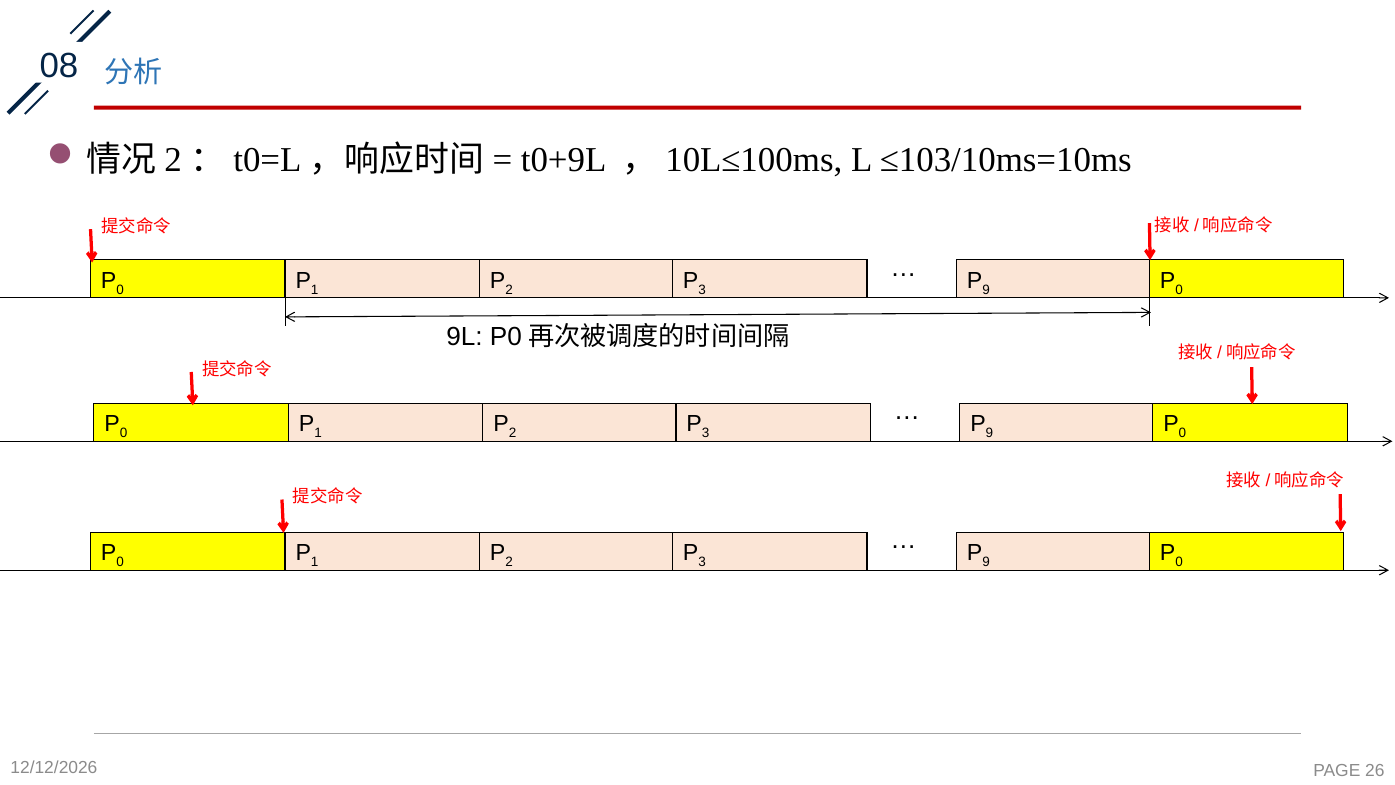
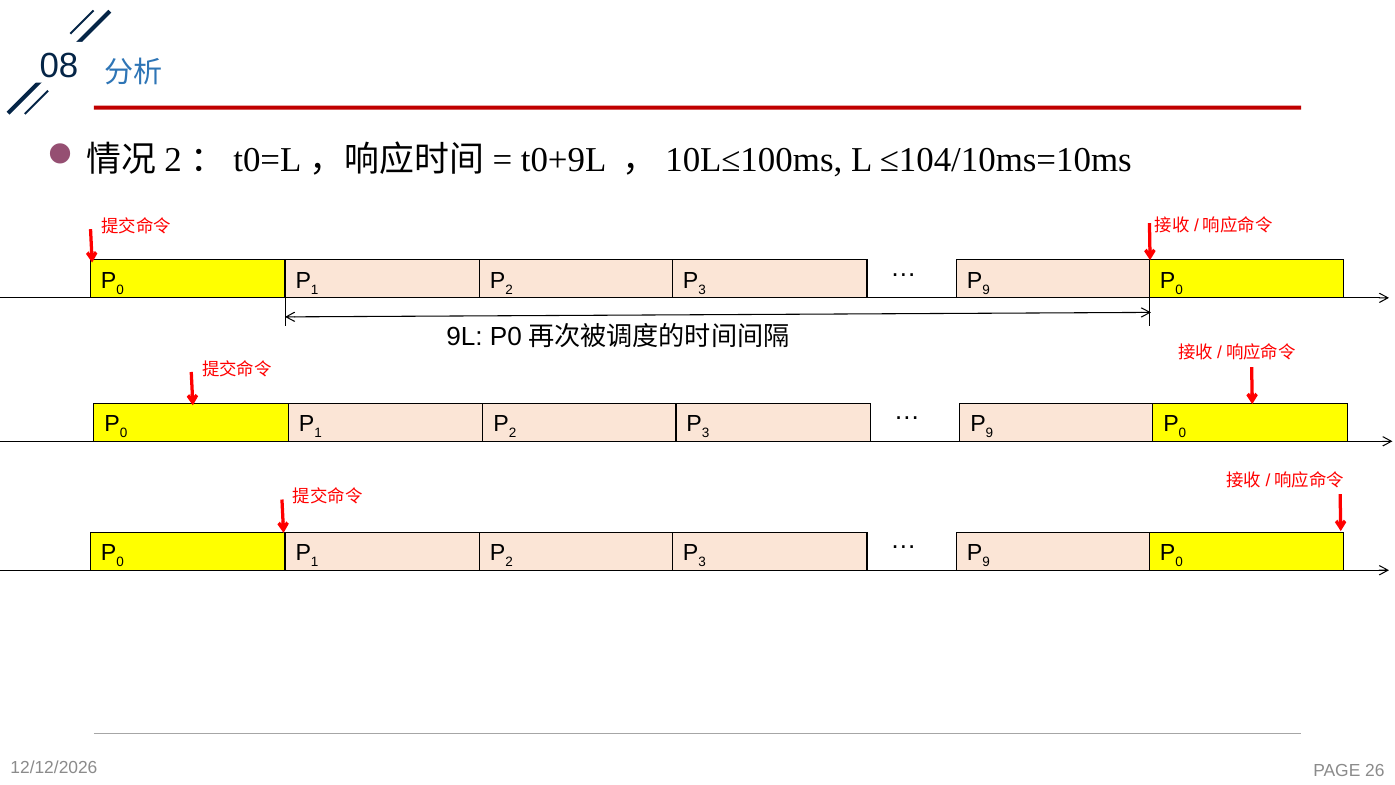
≤103/10ms=10ms: ≤103/10ms=10ms -> ≤104/10ms=10ms (1006, 160)
